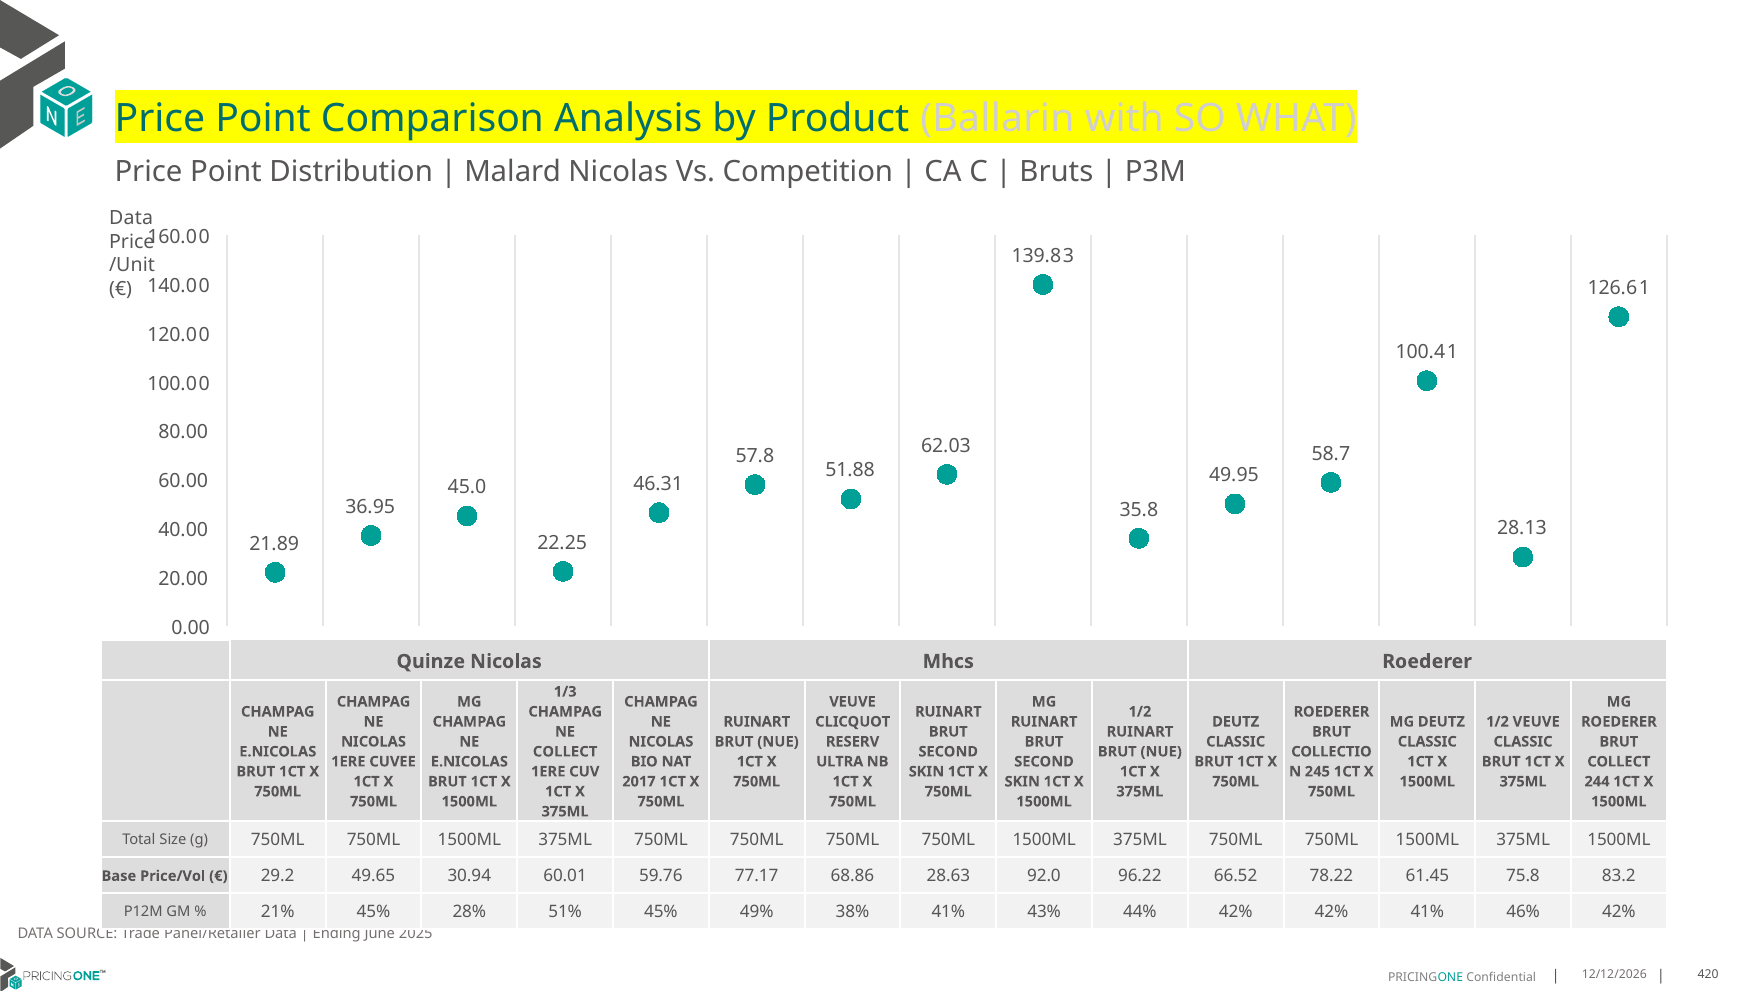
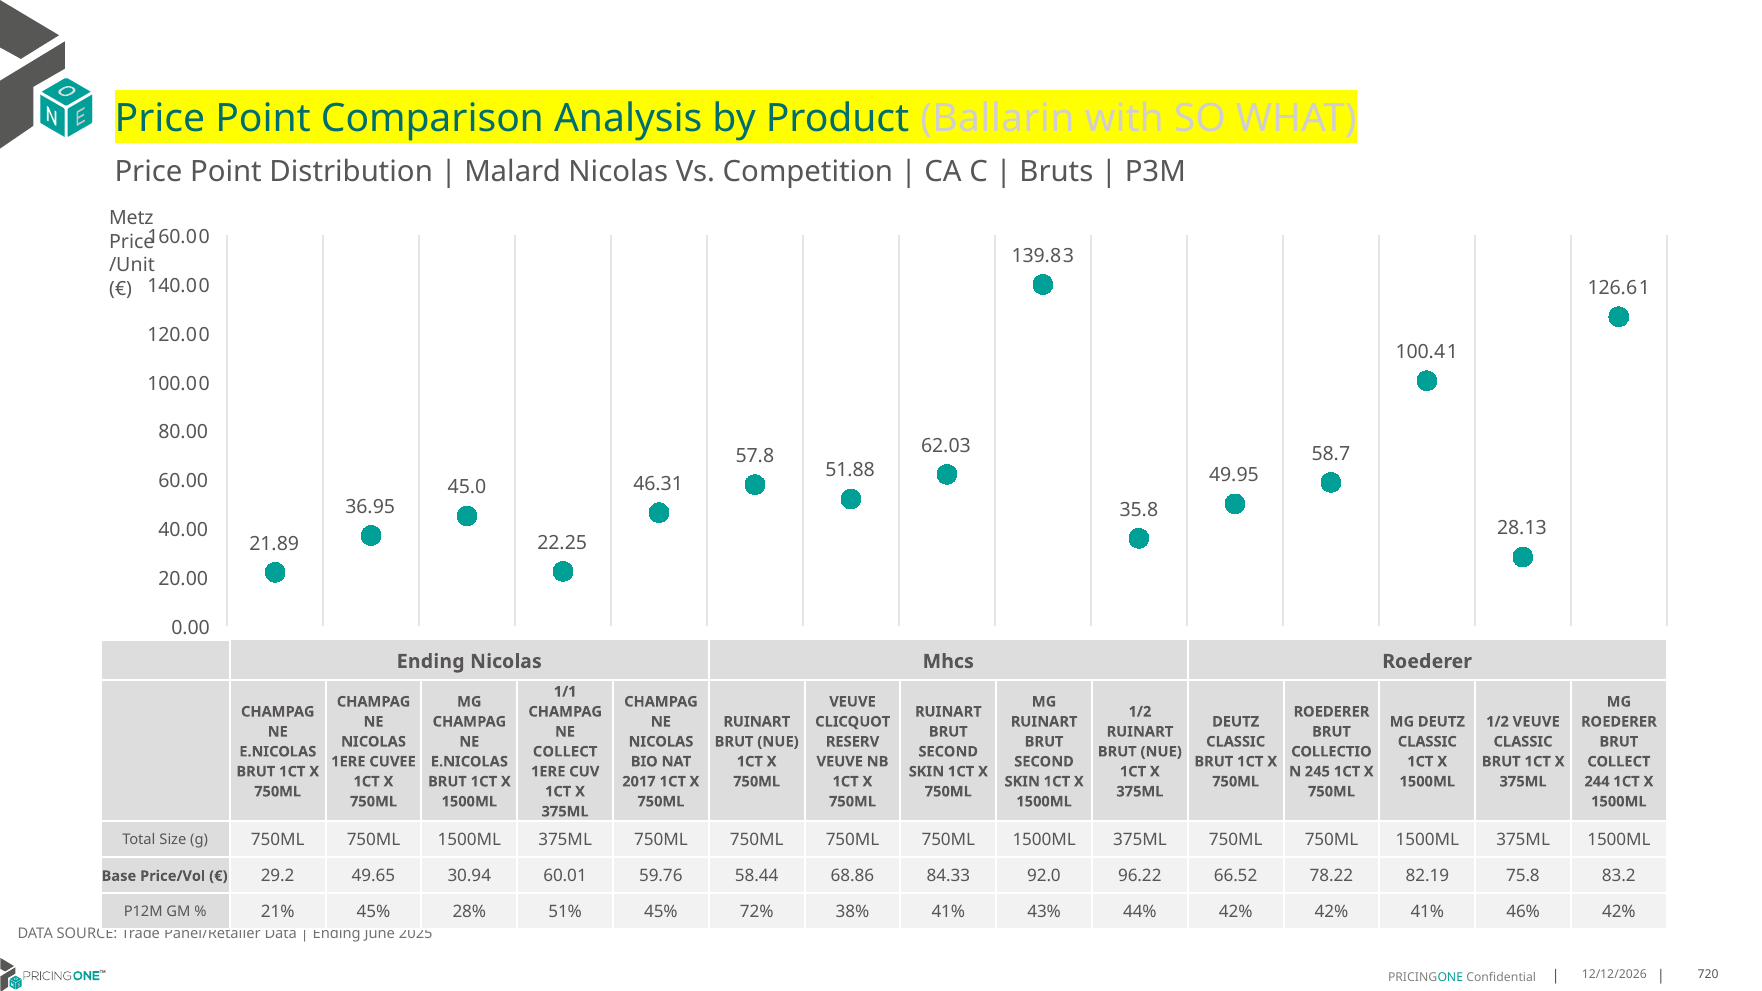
Data: Data -> Metz (131, 219)
Quinze: Quinze -> Ending (431, 662)
1/3: 1/3 -> 1/1 (565, 692)
ULTRA: ULTRA -> VEUVE (840, 762)
77.17: 77.17 -> 58.44 (757, 876)
28.63: 28.63 -> 84.33 (948, 876)
61.45: 61.45 -> 82.19 (1427, 876)
49%: 49% -> 72% (757, 912)
420: 420 -> 720 (1708, 975)
